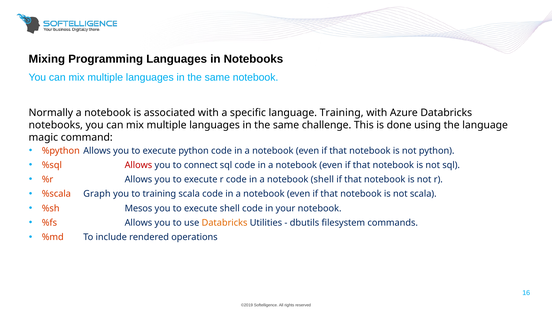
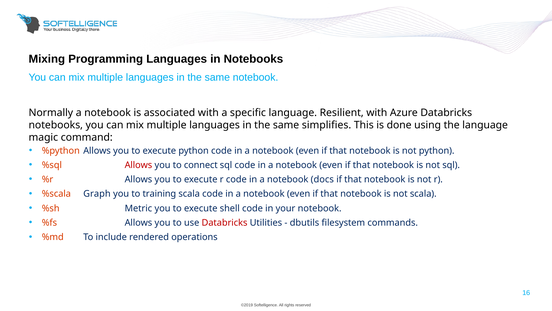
language Training: Training -> Resilient (342, 113)
challenge: challenge -> simplifies (327, 125)
notebook shell: shell -> docs (322, 179)
Mesos: Mesos -> Metric (138, 208)
Databricks colour: orange -> red (225, 222)
